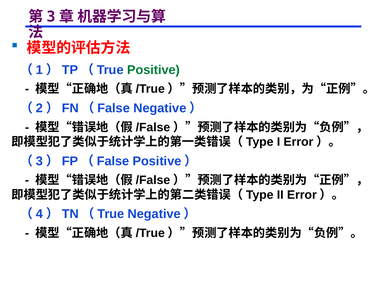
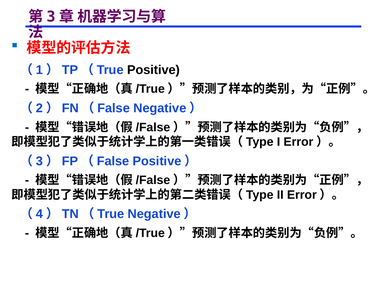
Positive colour: green -> black (153, 70)
